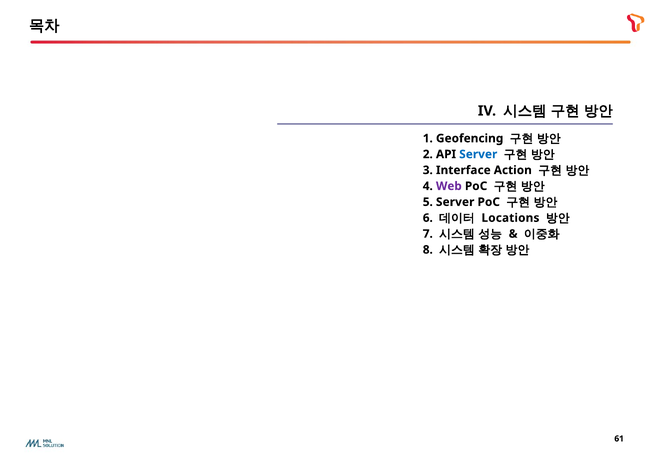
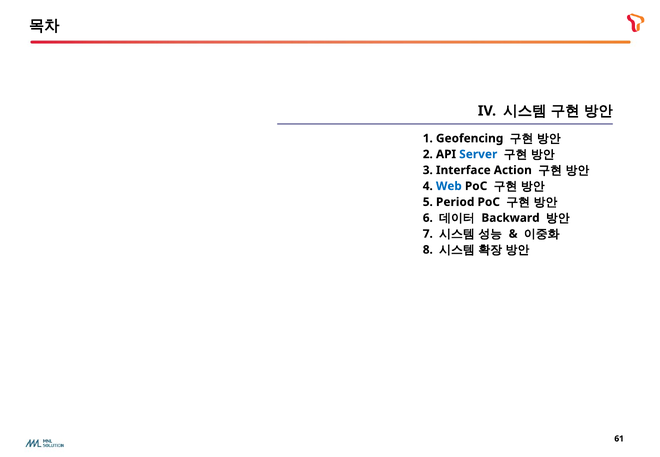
Web colour: purple -> blue (449, 186)
5 Server: Server -> Period (455, 202)
Locations: Locations -> Backward (511, 218)
